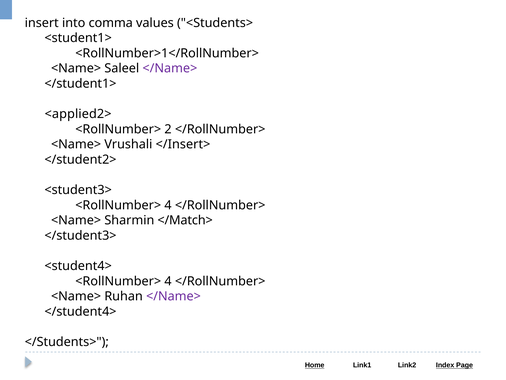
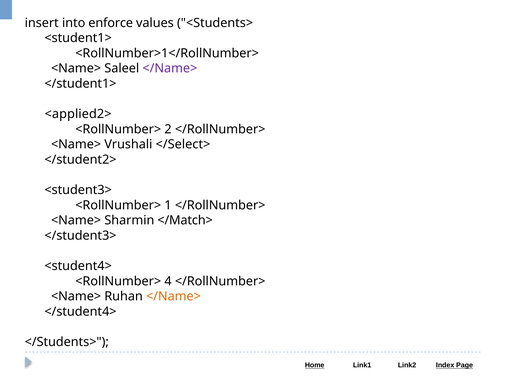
comma: comma -> enforce (111, 23)
</Insert>: </Insert> -> </Select> (183, 144)
4: 4 -> 1 (168, 205)
</Name> colour: purple -> orange (173, 296)
